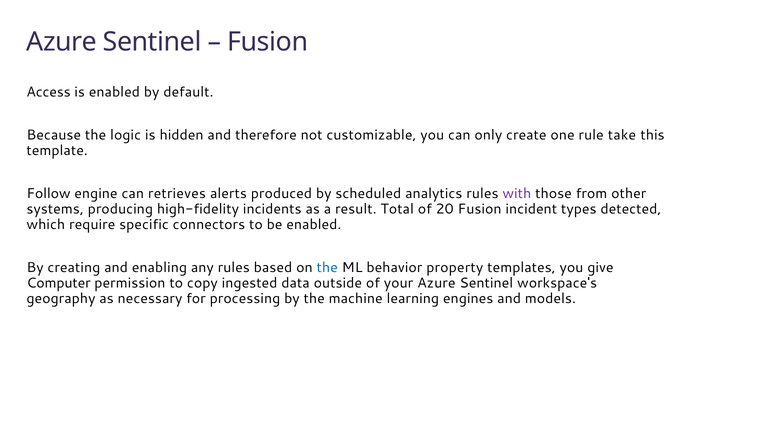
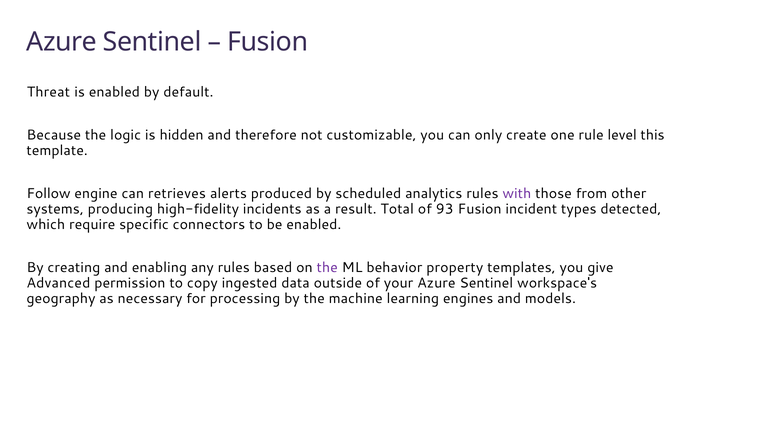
Access: Access -> Threat (48, 92)
take: take -> level (622, 135)
20: 20 -> 93 (445, 209)
the colour: blue -> purple (327, 268)
Computer: Computer -> Advanced (58, 283)
